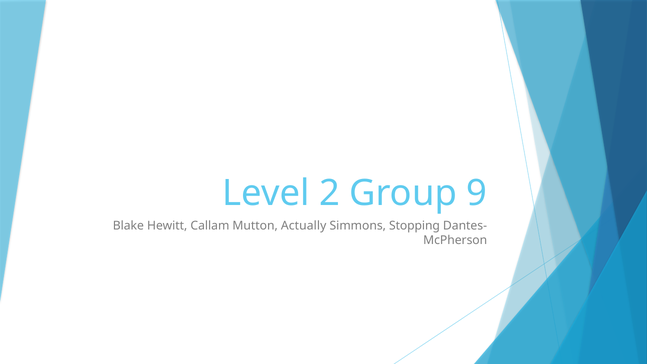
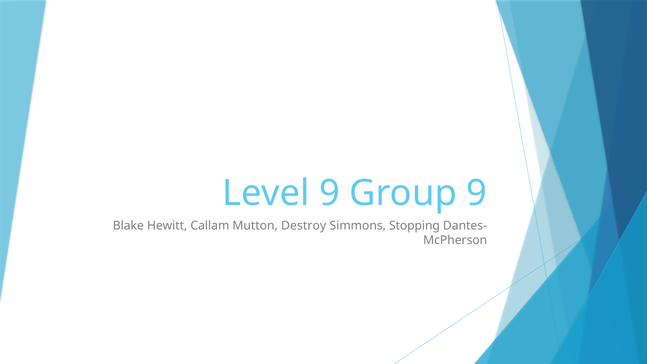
Level 2: 2 -> 9 (329, 193)
Actually: Actually -> Destroy (304, 226)
